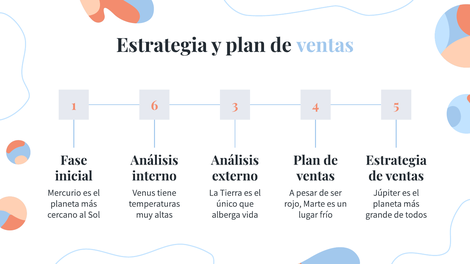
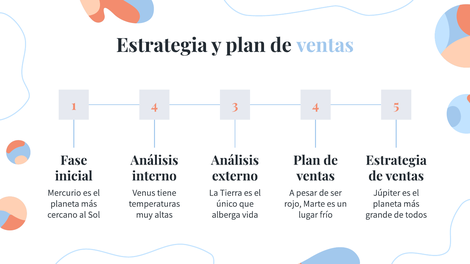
1 6: 6 -> 4 (154, 106)
